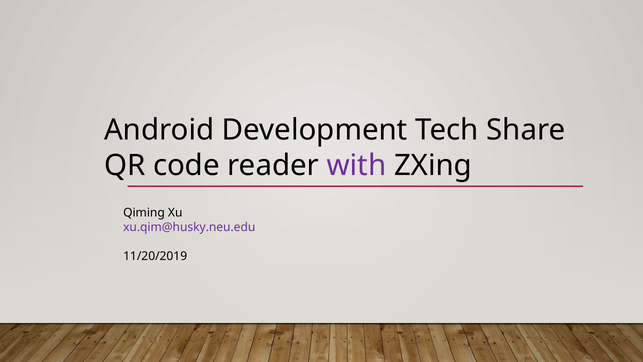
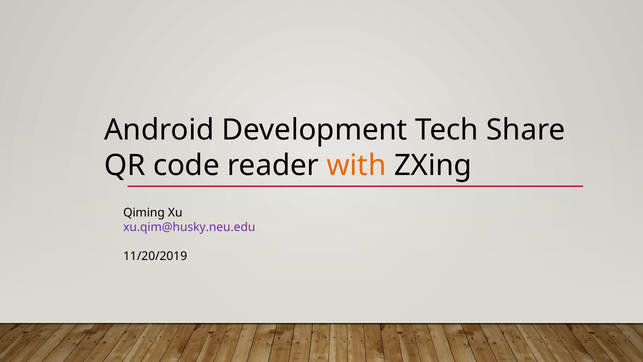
with colour: purple -> orange (357, 165)
